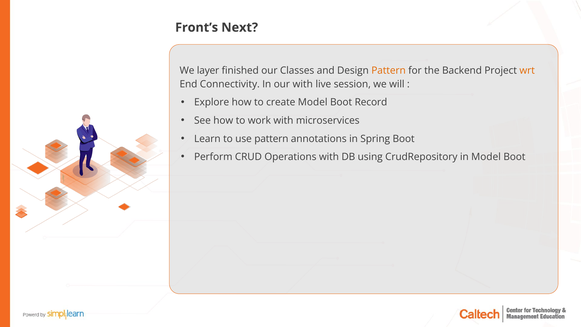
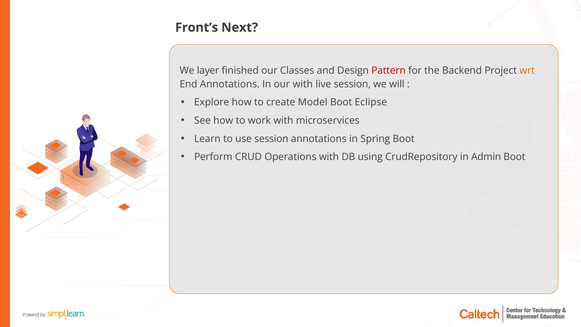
Pattern colour: orange -> red (389, 70)
End Connectivity: Connectivity -> Annotations (230, 84)
Record: Record -> Eclipse (371, 102)
use pattern: pattern -> session (271, 139)
in Model: Model -> Admin (486, 157)
